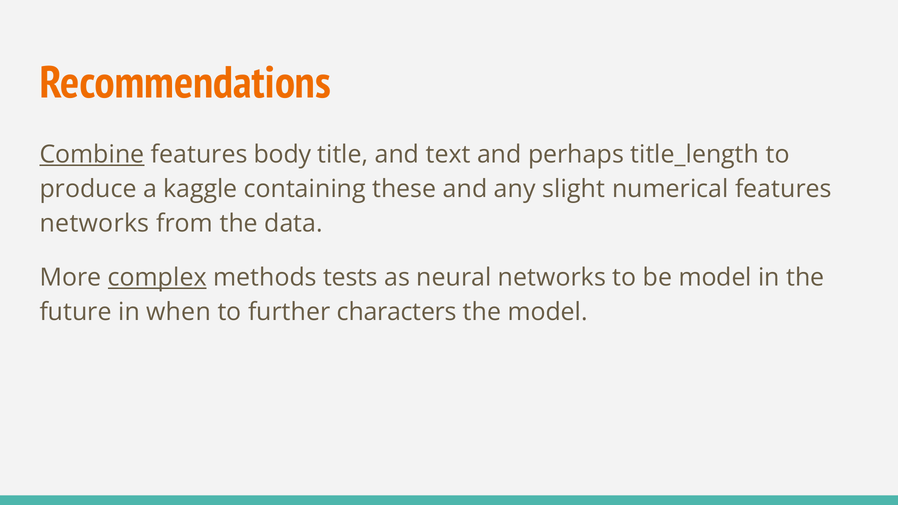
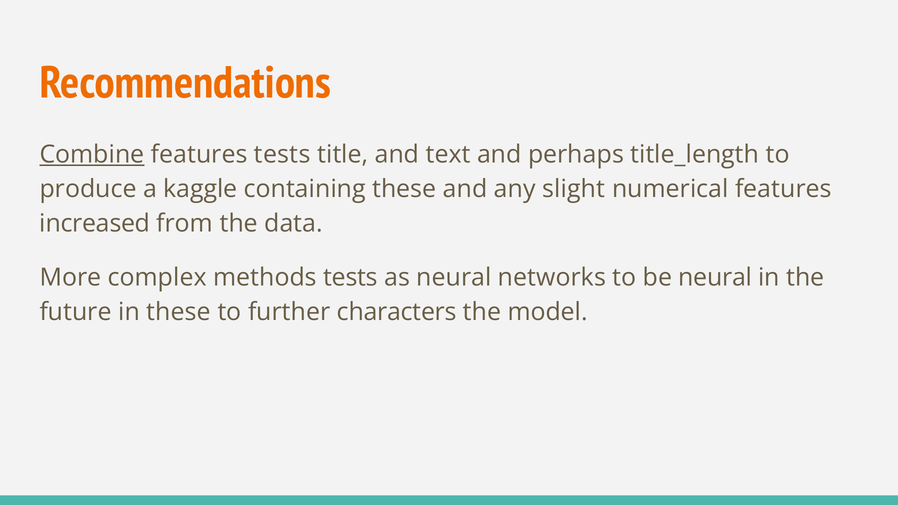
features body: body -> tests (282, 155)
networks: networks -> increased (95, 223)
complex underline: present -> none (157, 278)
be model: model -> neural (715, 278)
in when: when -> these (179, 312)
